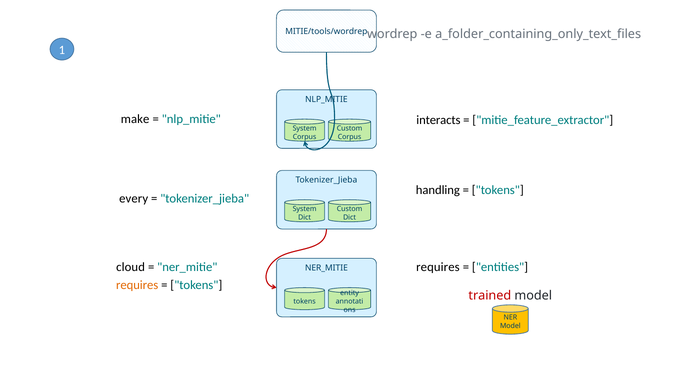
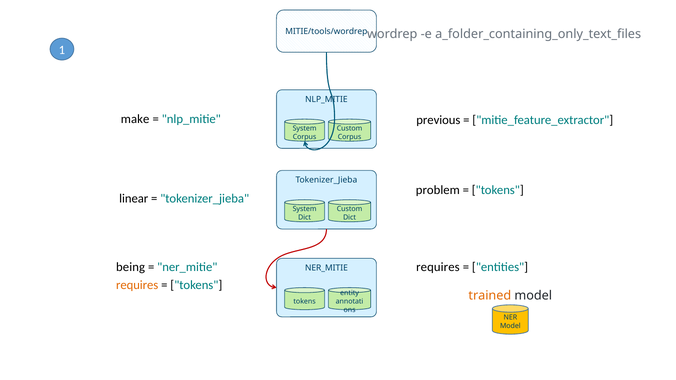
interacts: interacts -> previous (438, 120)
handling: handling -> problem (438, 190)
every: every -> linear (134, 199)
cloud: cloud -> being (131, 267)
trained colour: red -> orange (490, 296)
